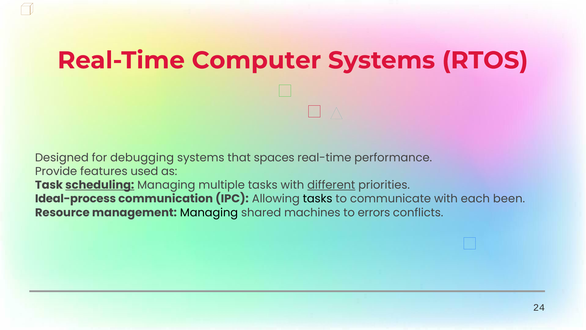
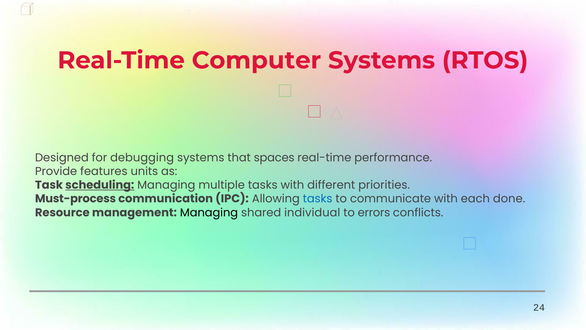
used: used -> units (144, 171)
different underline: present -> none (331, 185)
Ideal-process: Ideal-process -> Must-process (76, 199)
tasks colour: black -> blue (318, 199)
been: been -> done (509, 199)
machines: machines -> individual (312, 212)
